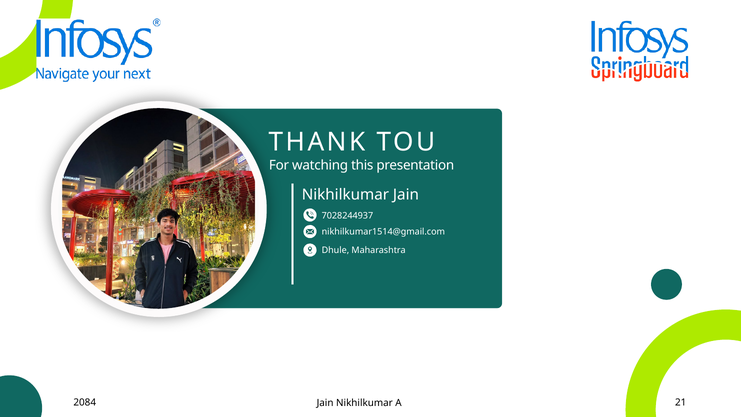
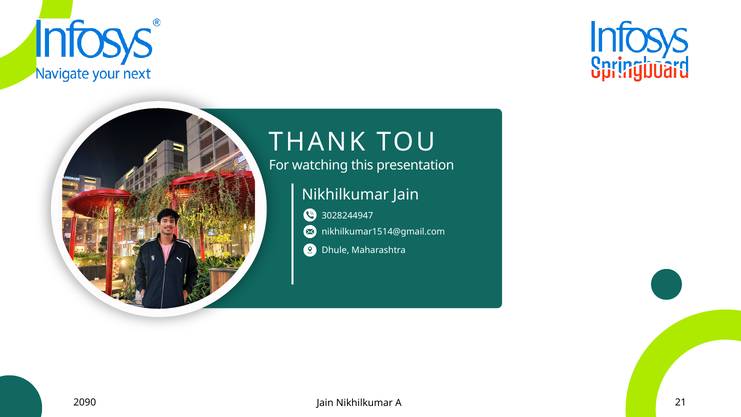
7028244937: 7028244937 -> 3028244947 (347, 216)
2084: 2084 -> 2090 (85, 402)
